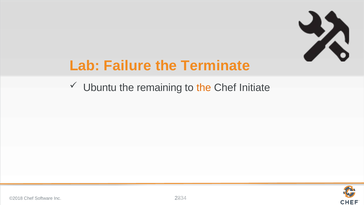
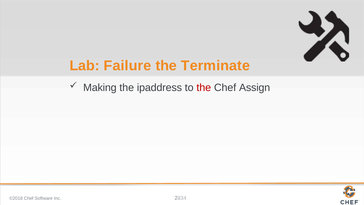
Ubuntu: Ubuntu -> Making (100, 88)
remaining: remaining -> ipaddress (159, 88)
the colour: orange -> red (204, 88)
Initiate: Initiate -> Assign (255, 88)
